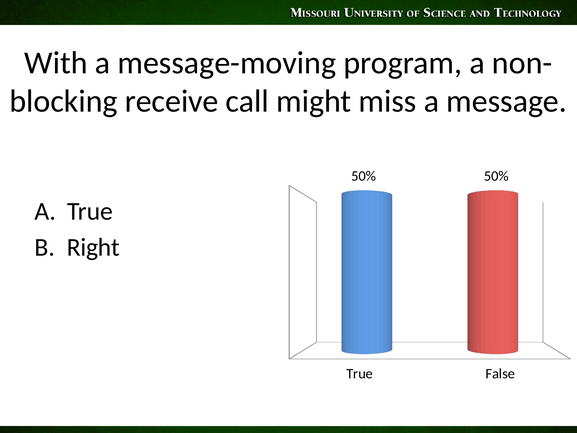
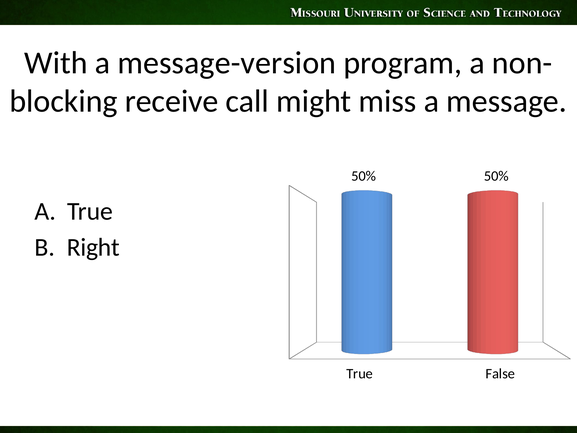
message-moving: message-moving -> message-version (227, 63)
